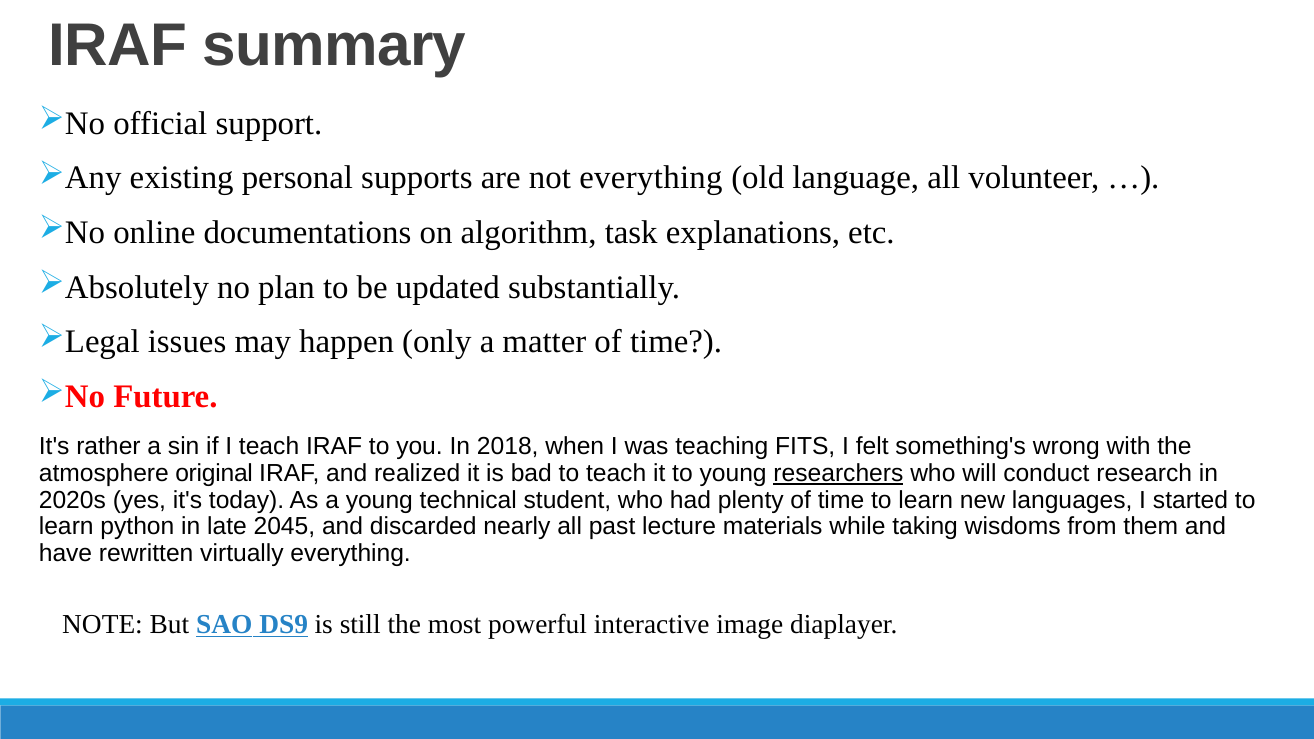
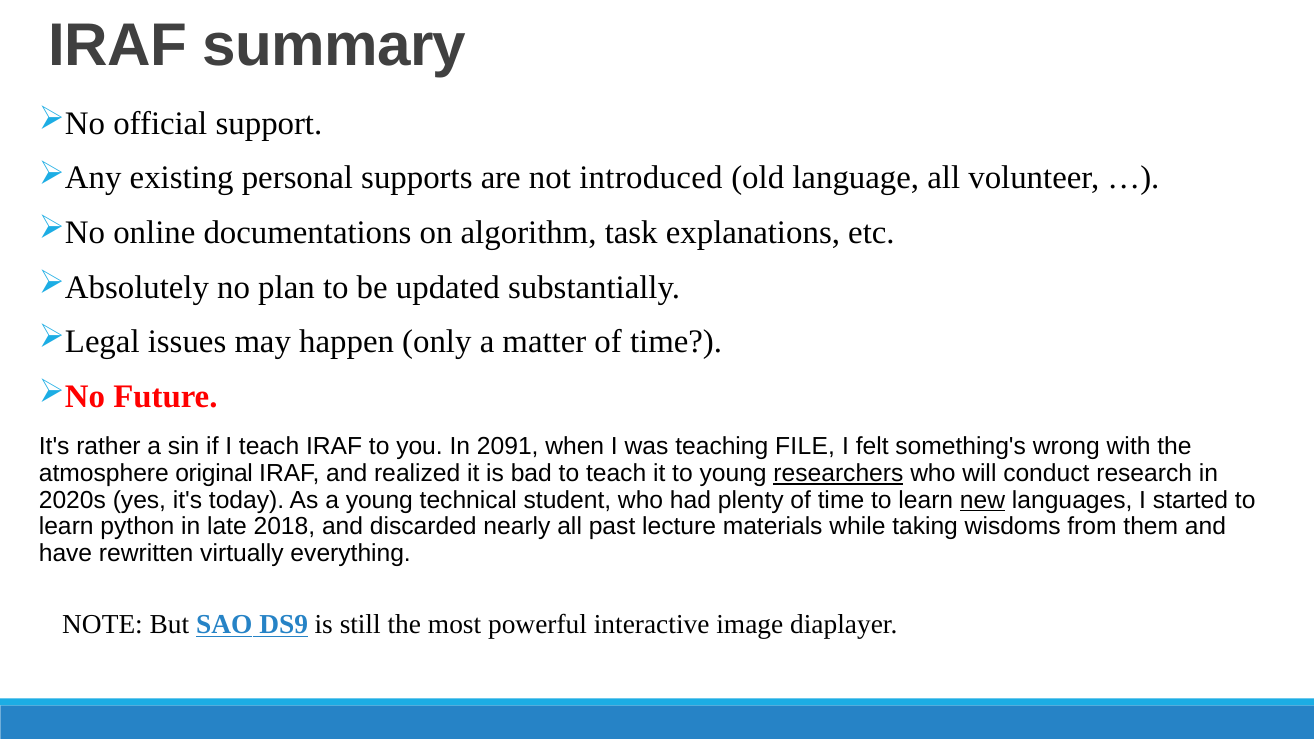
not everything: everything -> introduced (651, 178)
2018: 2018 -> 2091 (508, 447)
FITS: FITS -> FILE (805, 447)
new underline: none -> present (983, 500)
2045: 2045 -> 2018 (284, 527)
